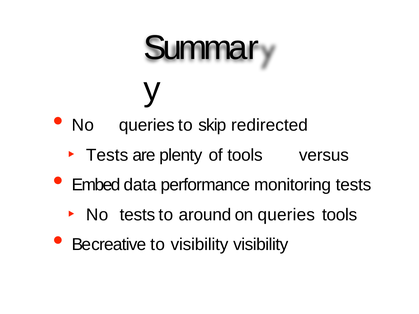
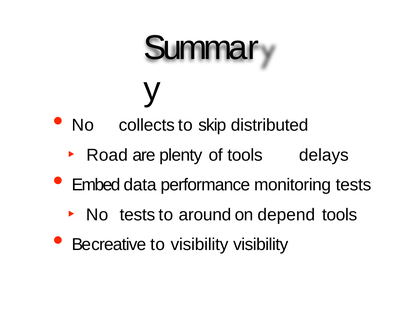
No queries: queries -> collects (147, 125)
redirected: redirected -> distributed (270, 125)
Tests: Tests -> Road (107, 155)
versus: versus -> delays (324, 155)
on queries: queries -> depend (286, 215)
